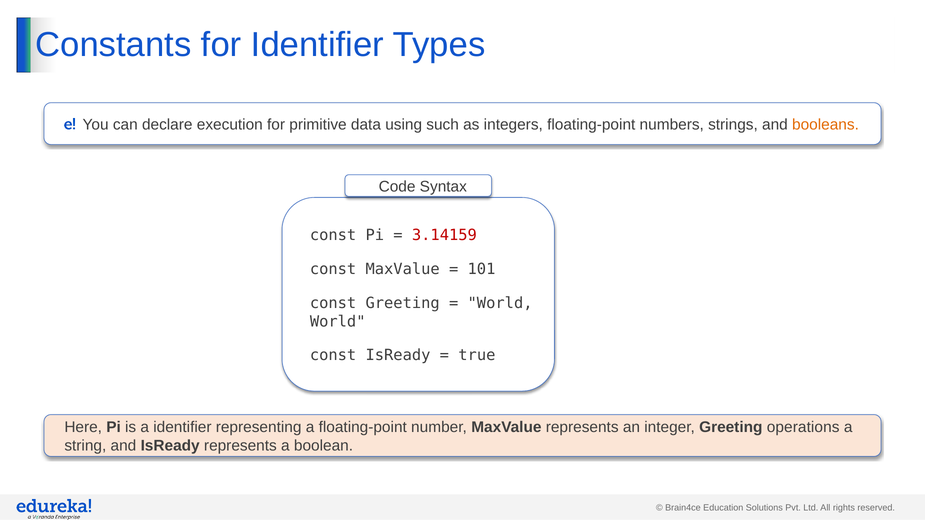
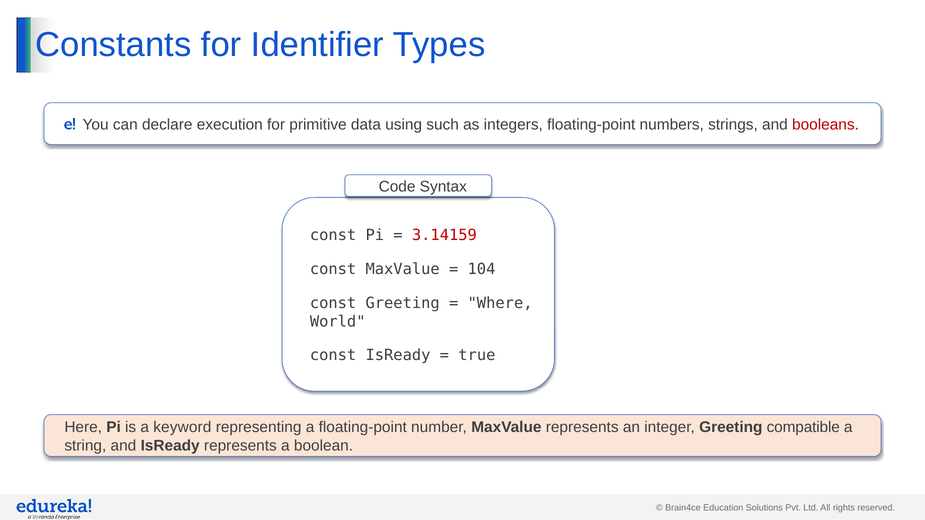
booleans colour: orange -> red (825, 125)
101: 101 -> 104 (482, 269)
World: World -> Where (500, 303)
a identifier: identifier -> keyword (182, 428)
operations: operations -> compatible (803, 428)
